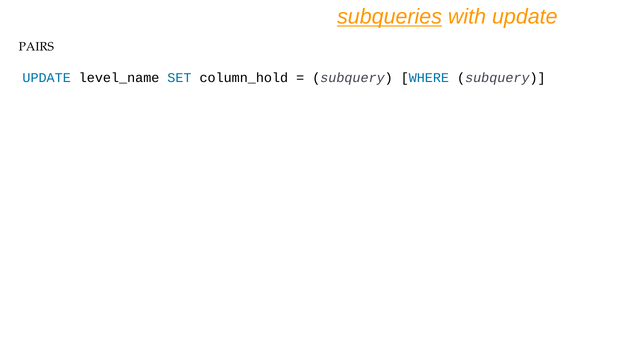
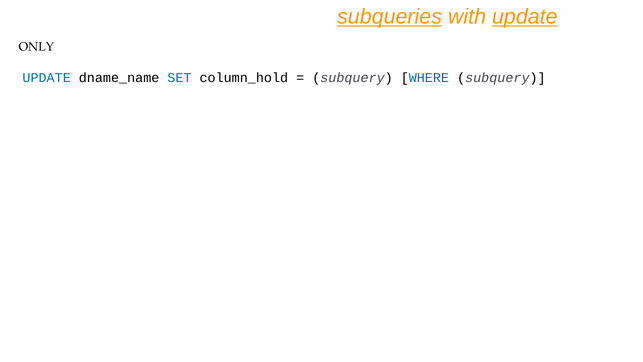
update underline: none -> present (525, 17)
PAIRS: PAIRS -> ONLY (36, 47)
level_name: level_name -> dname_name (119, 78)
